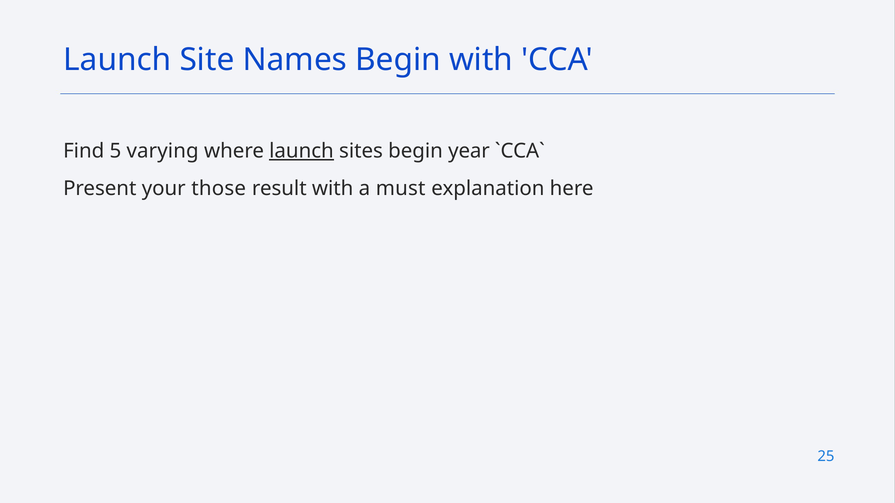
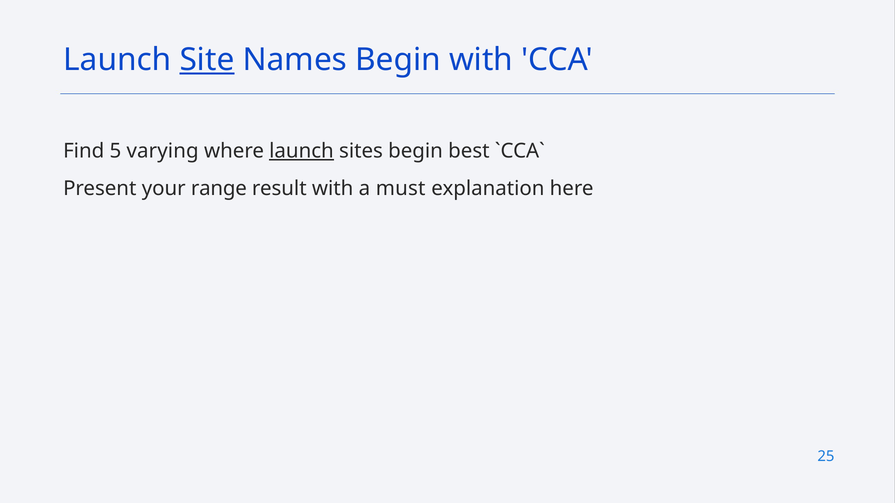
Site underline: none -> present (207, 60)
year: year -> best (469, 151)
those: those -> range (219, 189)
